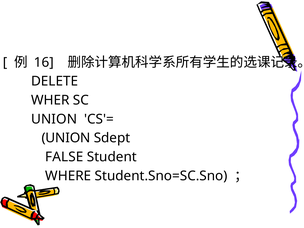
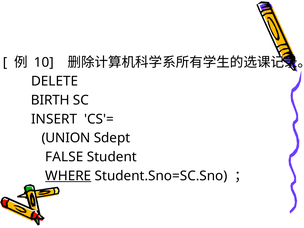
16: 16 -> 10 (44, 62)
WHER: WHER -> BIRTH (50, 100)
UNION: UNION -> INSERT (54, 119)
WHERE underline: none -> present (68, 176)
